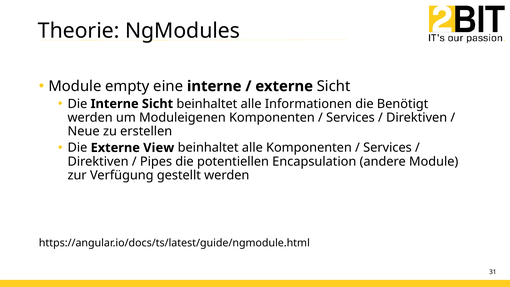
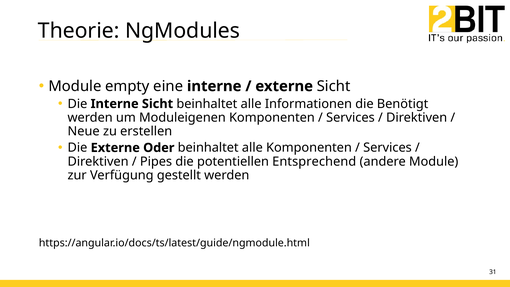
View: View -> Oder (159, 148)
Encapsulation: Encapsulation -> Entsprechend (314, 161)
